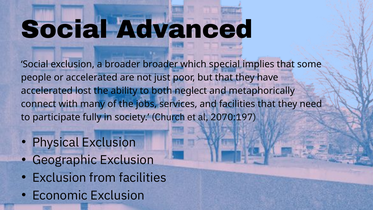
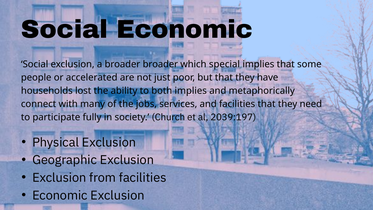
Social Advanced: Advanced -> Economic (185, 29)
accelerated: accelerated -> households (47, 91)
both neglect: neglect -> implies (191, 91)
2070:197: 2070:197 -> 2039:197 (233, 117)
